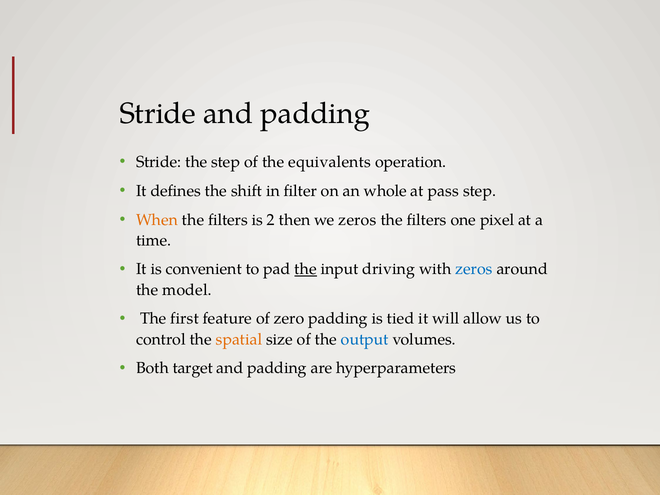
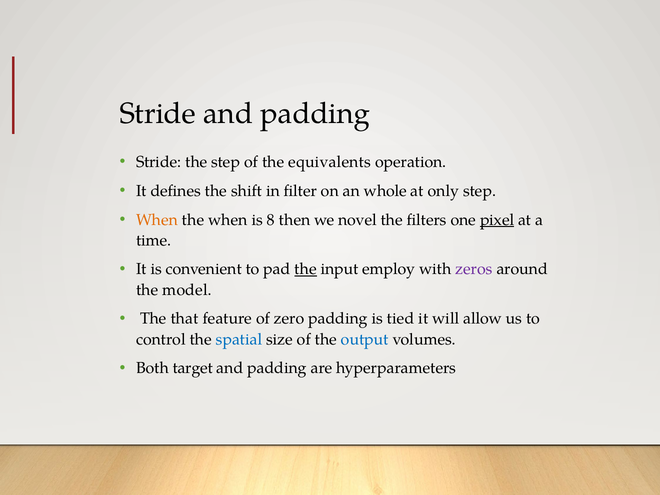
pass: pass -> only (443, 191)
filters: filters -> when (228, 220)
2: 2 -> 8 (271, 220)
we zeros: zeros -> novel (358, 220)
pixel underline: none -> present (497, 220)
driving: driving -> employ (389, 269)
zeros colour: blue -> purple (474, 269)
first: first -> that (185, 319)
spatial colour: orange -> blue (239, 339)
